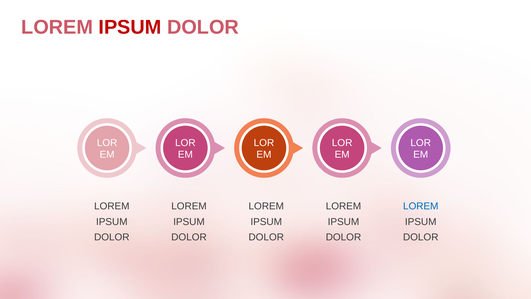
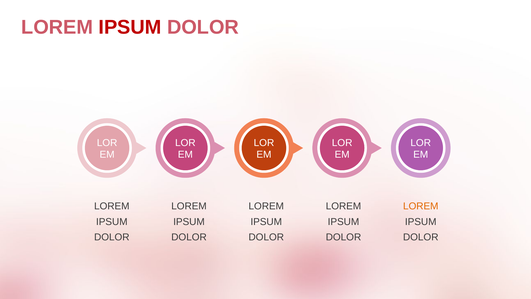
LOREM colour: blue -> orange (421, 206)
